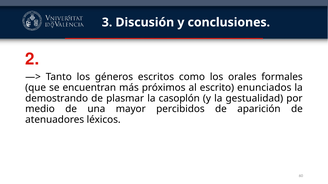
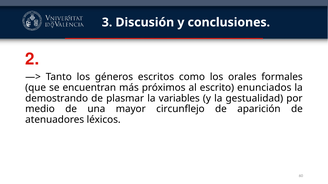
casoplón: casoplón -> variables (179, 99)
percibidos: percibidos -> circunflejo (180, 109)
